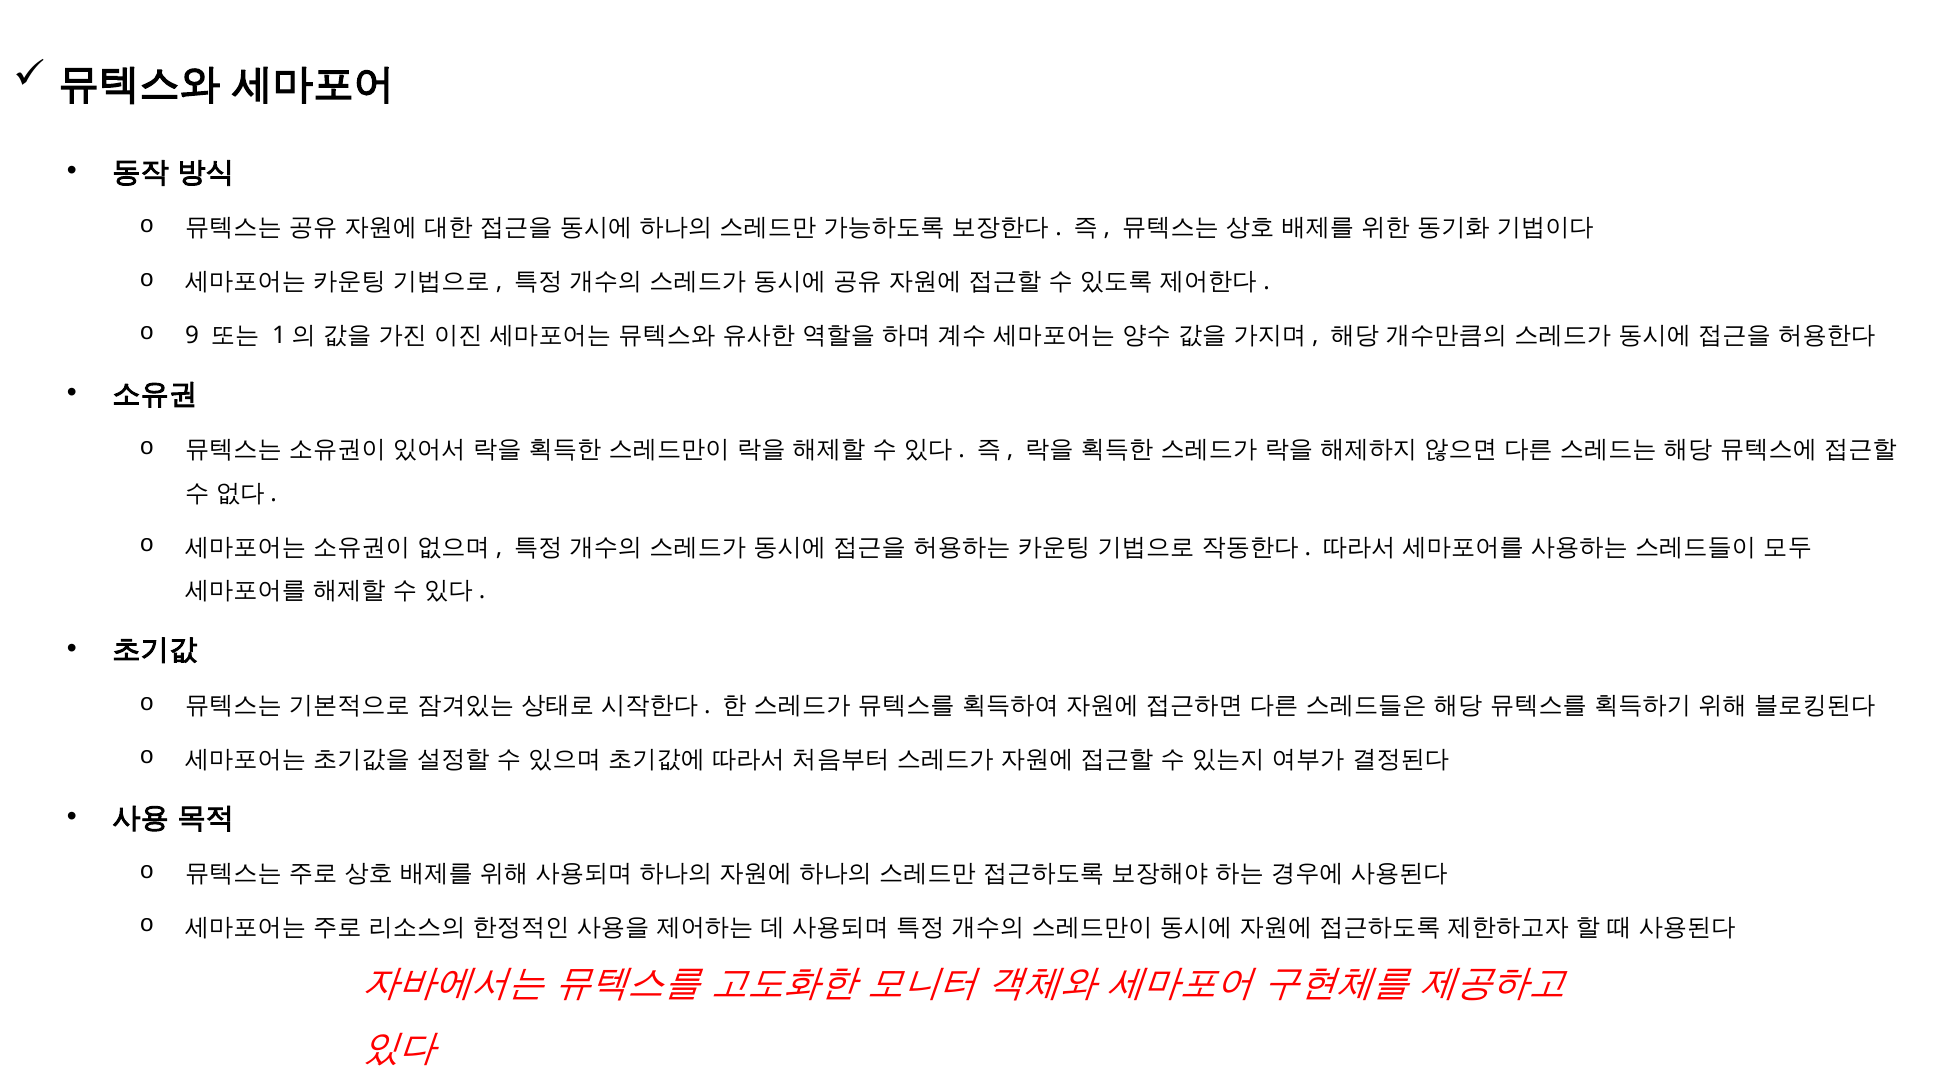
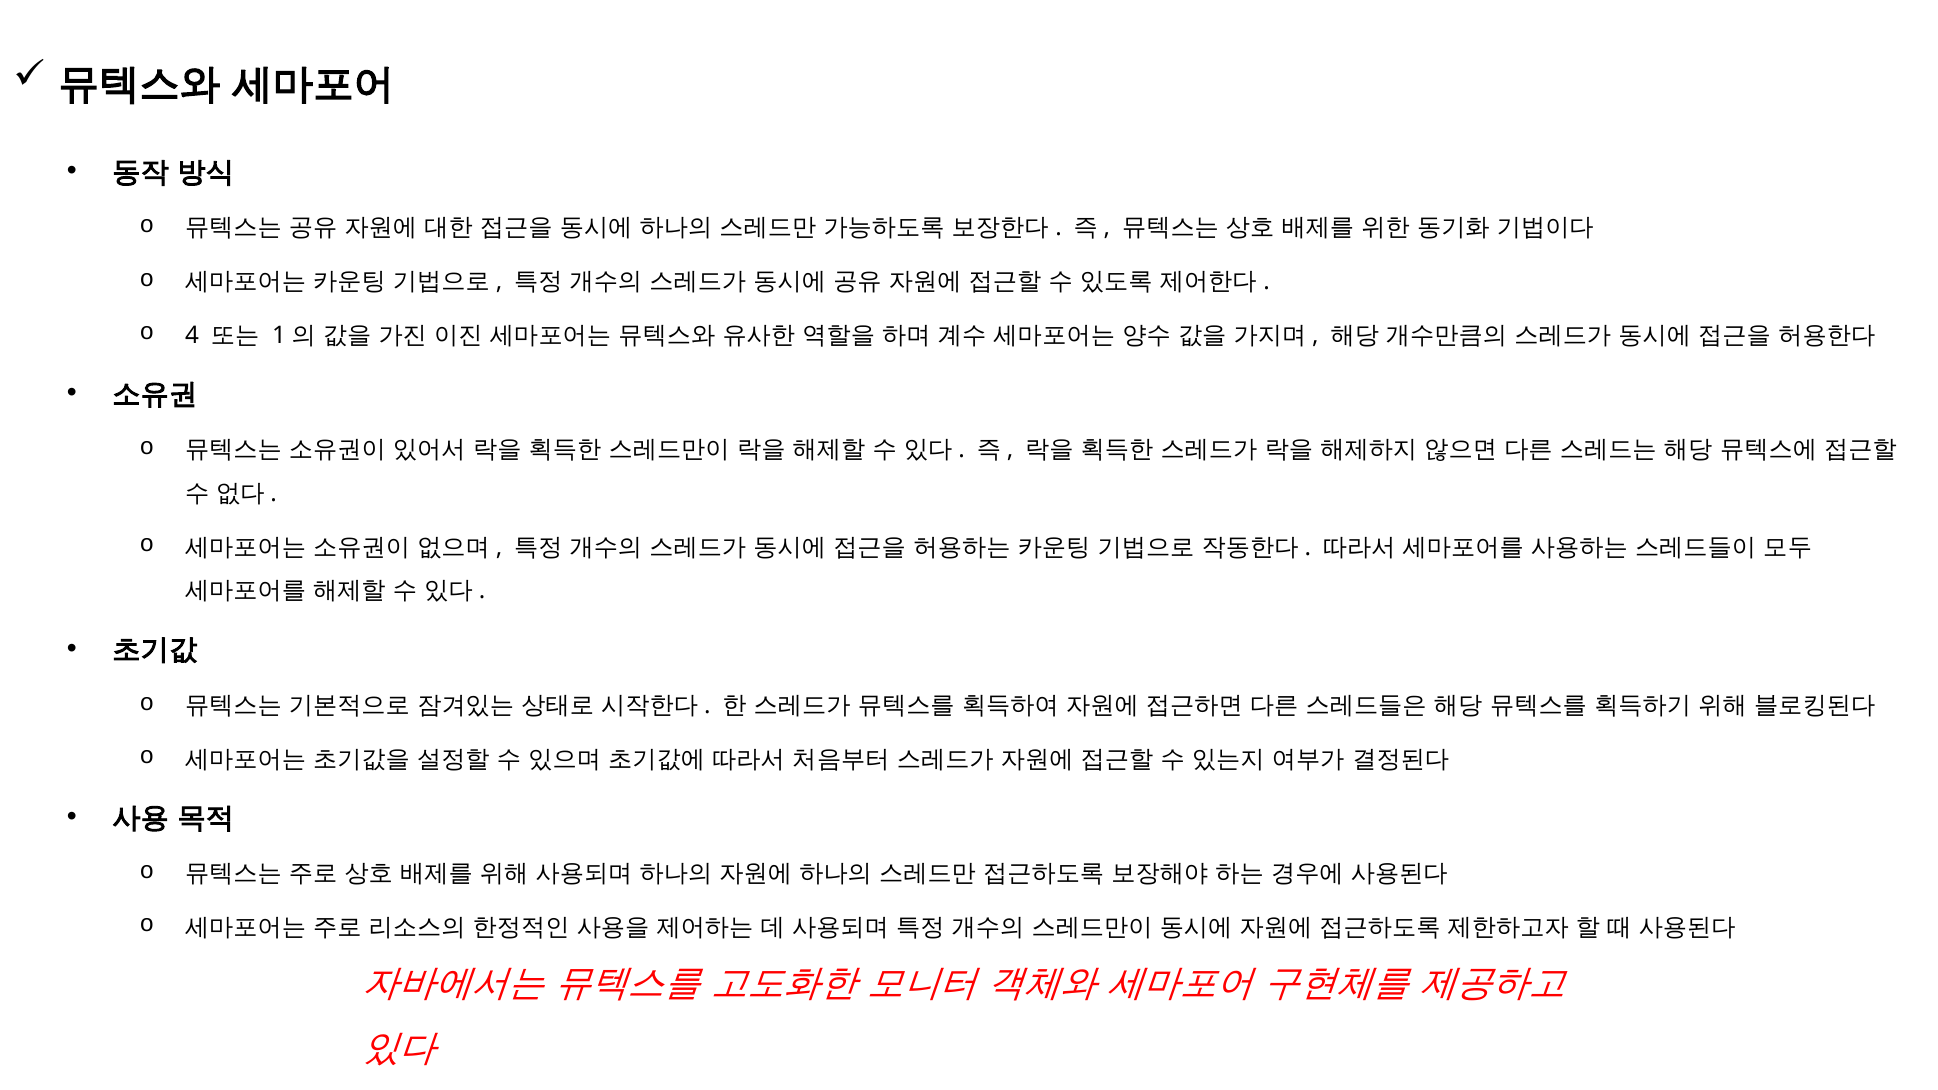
9: 9 -> 4 (192, 335)
